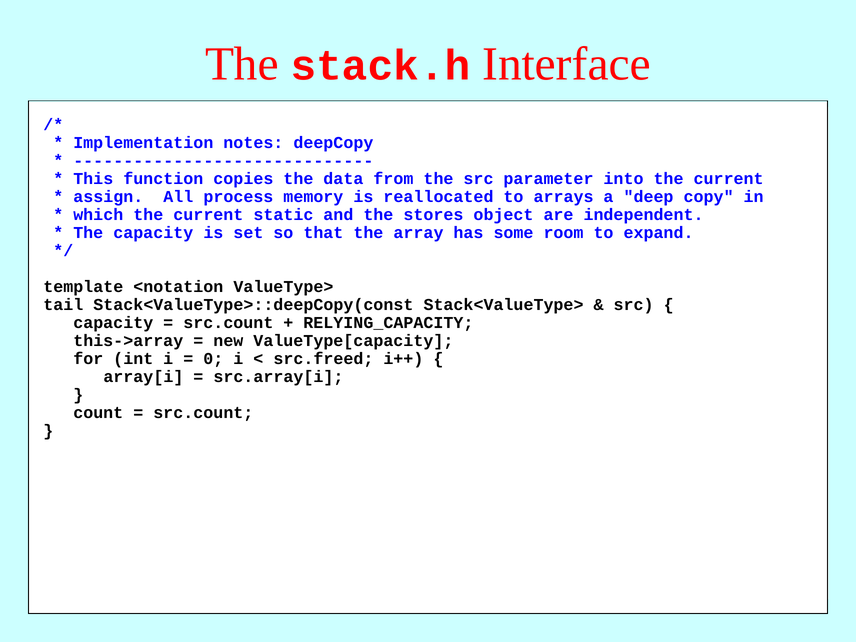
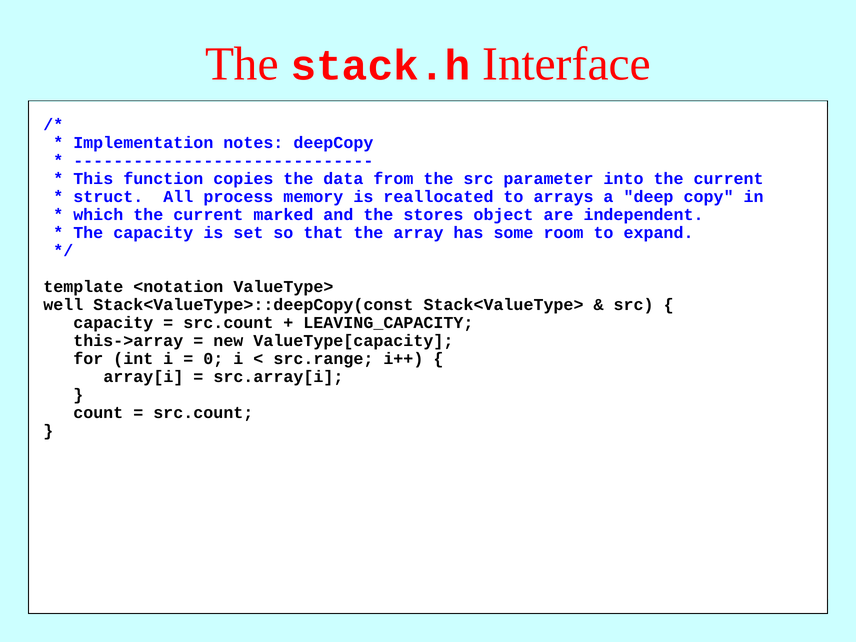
assign: assign -> struct (108, 197)
static: static -> marked (283, 215)
tail: tail -> well (63, 305)
RELYING_CAPACITY: RELYING_CAPACITY -> LEAVING_CAPACITY (388, 323)
src.freed: src.freed -> src.range (323, 359)
